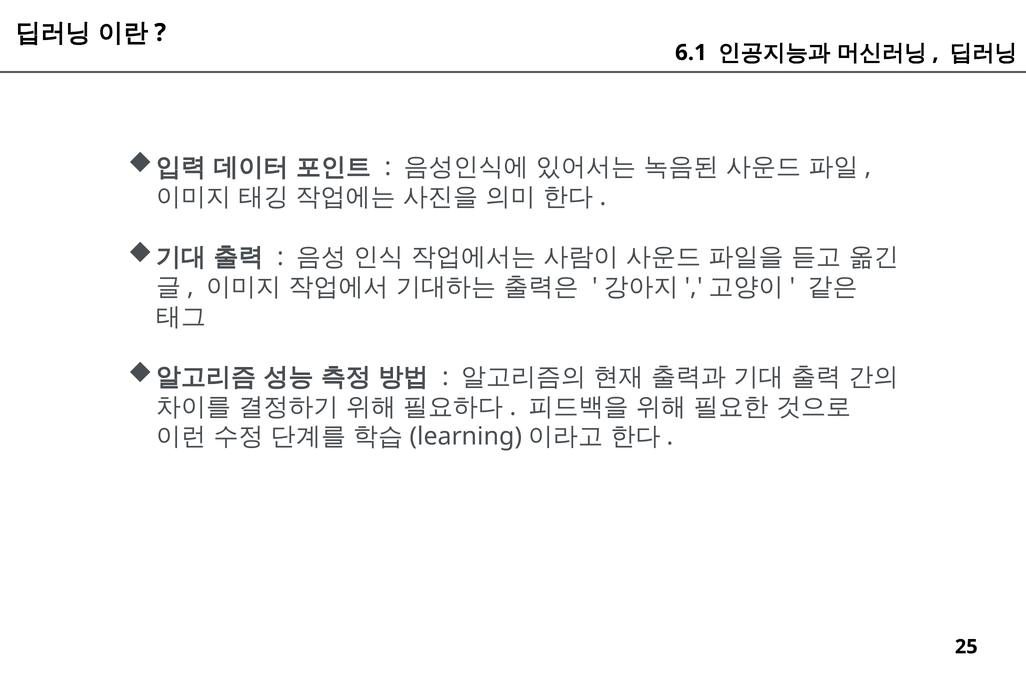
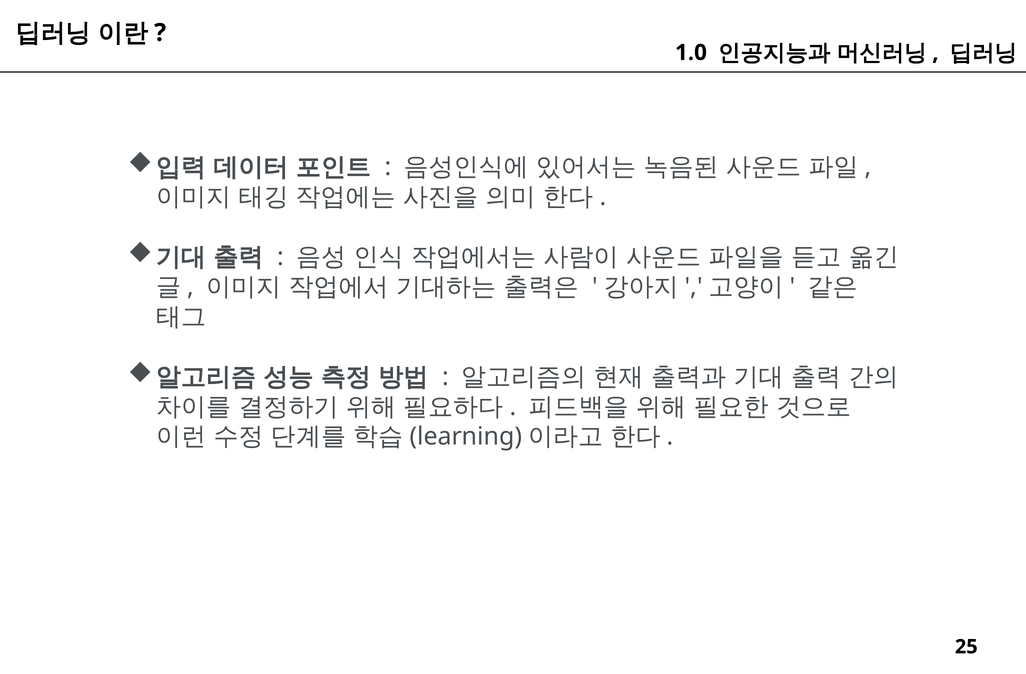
6.1: 6.1 -> 1.0 (691, 53)
